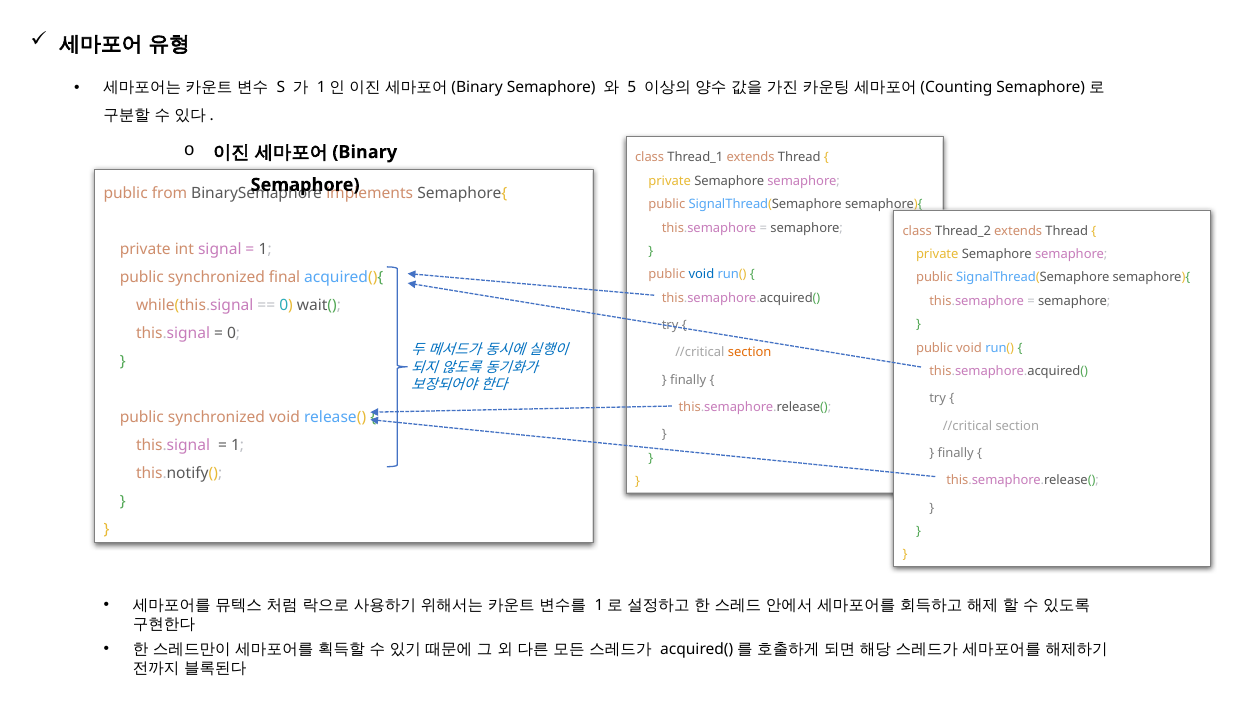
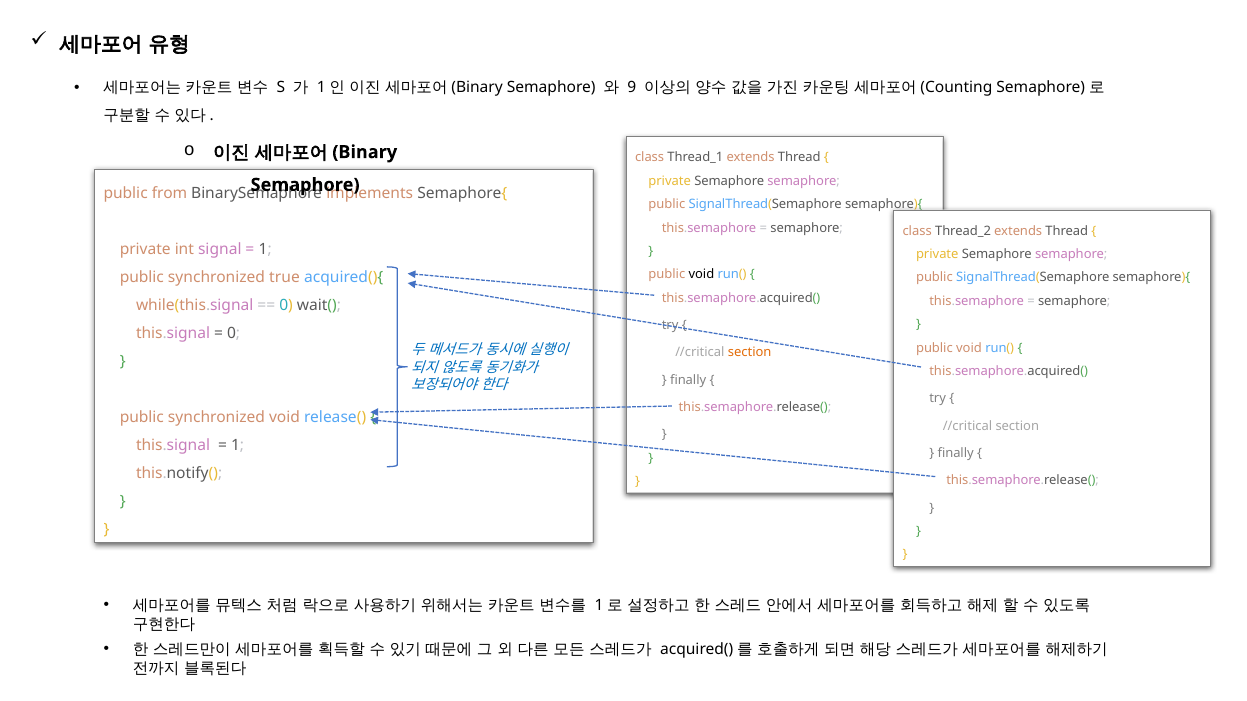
5: 5 -> 9 (632, 88)
void colour: blue -> black (701, 275)
final: final -> true (284, 277)
